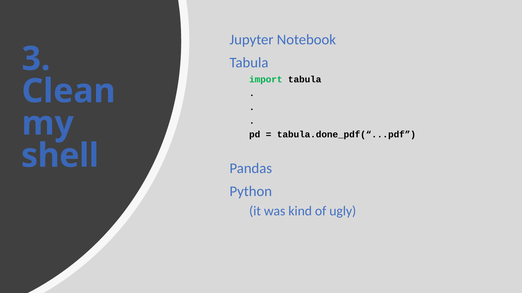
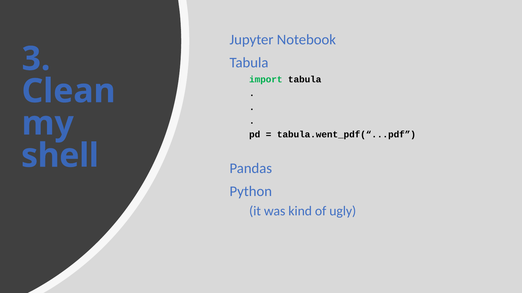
tabula.done_pdf(“...pdf: tabula.done_pdf(“...pdf -> tabula.went_pdf(“...pdf (346, 135)
